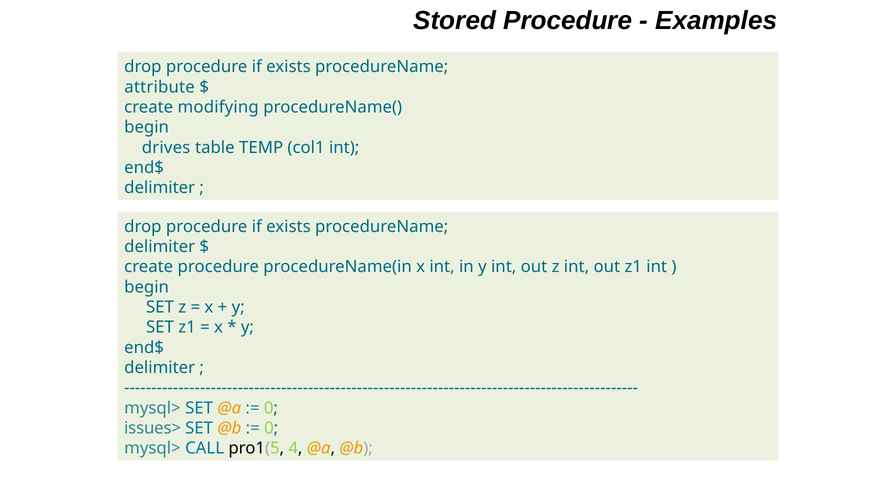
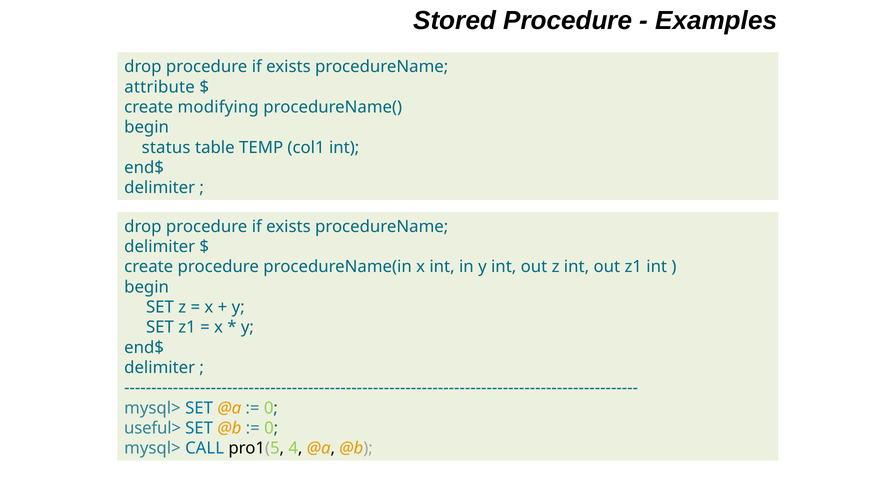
drives: drives -> status (166, 148)
issues>: issues> -> useful> (153, 428)
